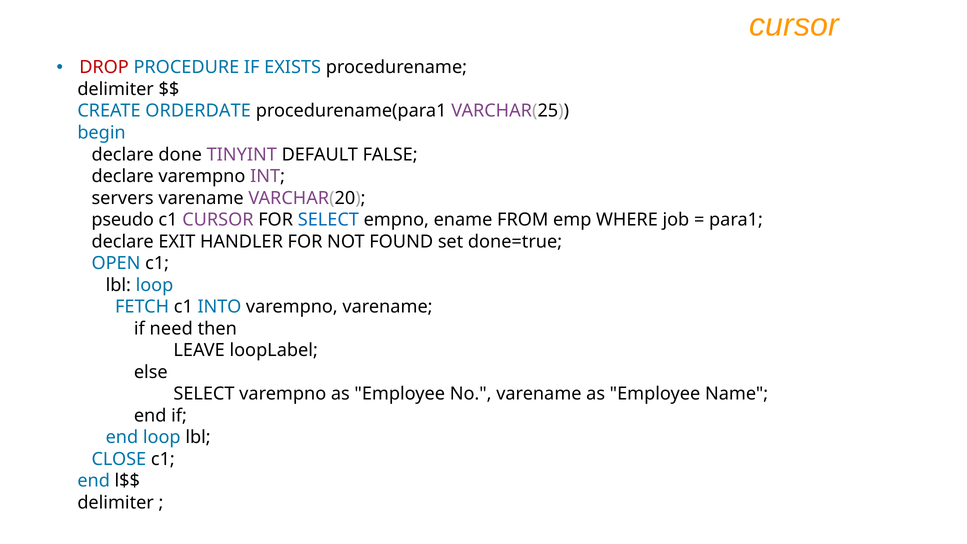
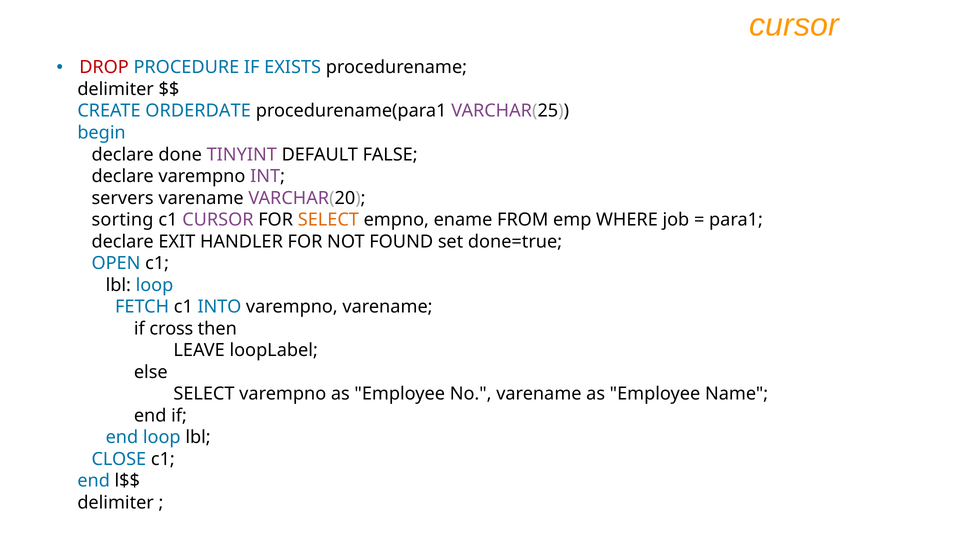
pseudo: pseudo -> sorting (123, 220)
SELECT colour: blue -> orange (328, 220)
need: need -> cross (171, 329)
